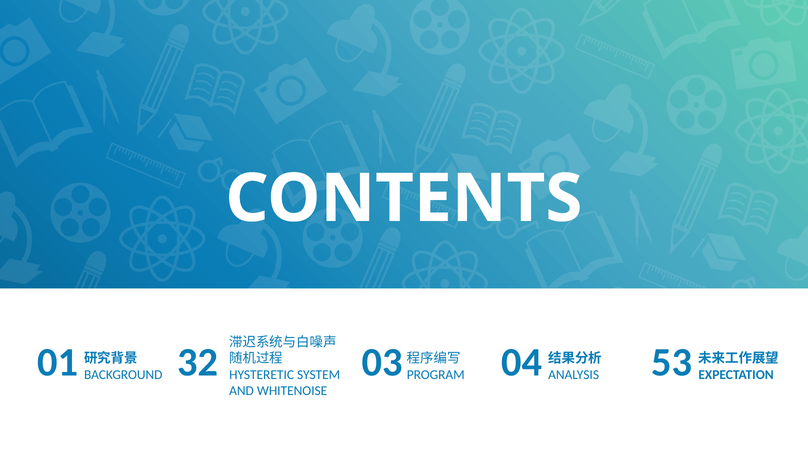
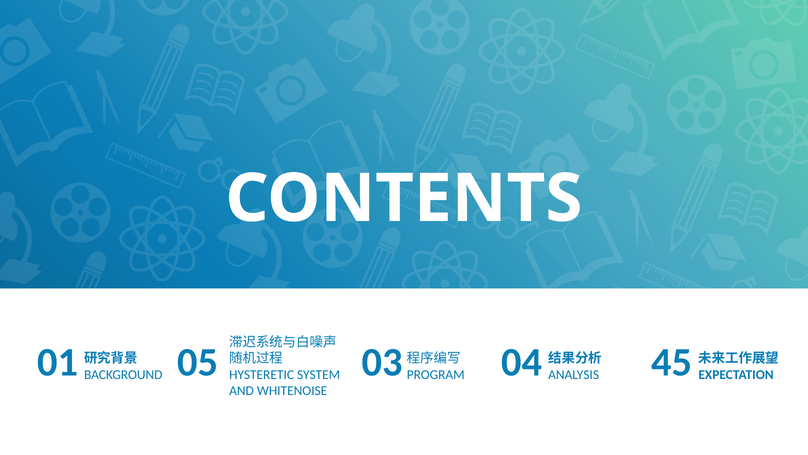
32: 32 -> 05 (198, 362)
53: 53 -> 45 (672, 362)
